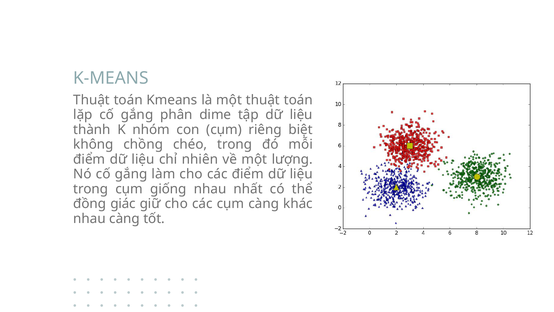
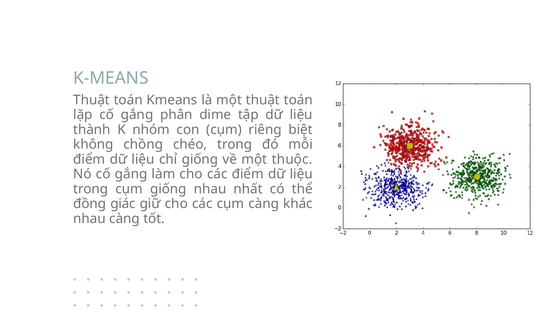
chỉ nhiên: nhiên -> giống (200, 159)
lượng: lượng -> thuộc (292, 159)
